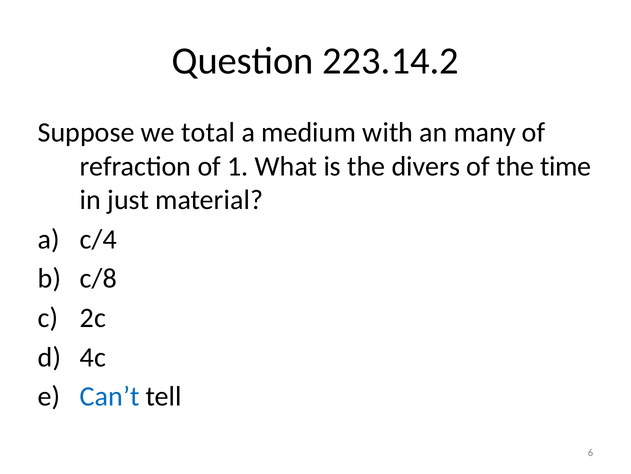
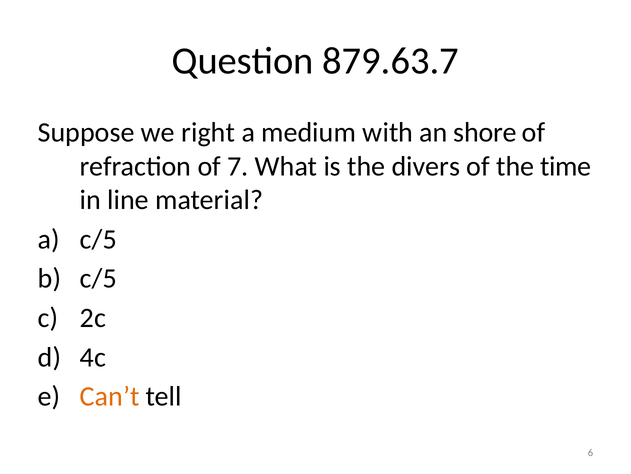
223.14.2: 223.14.2 -> 879.63.7 (391, 61)
total: total -> right (208, 132)
many: many -> shore (485, 132)
1: 1 -> 7 (238, 166)
just: just -> line (128, 200)
a c/4: c/4 -> c/5 (98, 239)
c/8: c/8 -> c/5 (98, 278)
Can’t colour: blue -> orange (110, 396)
